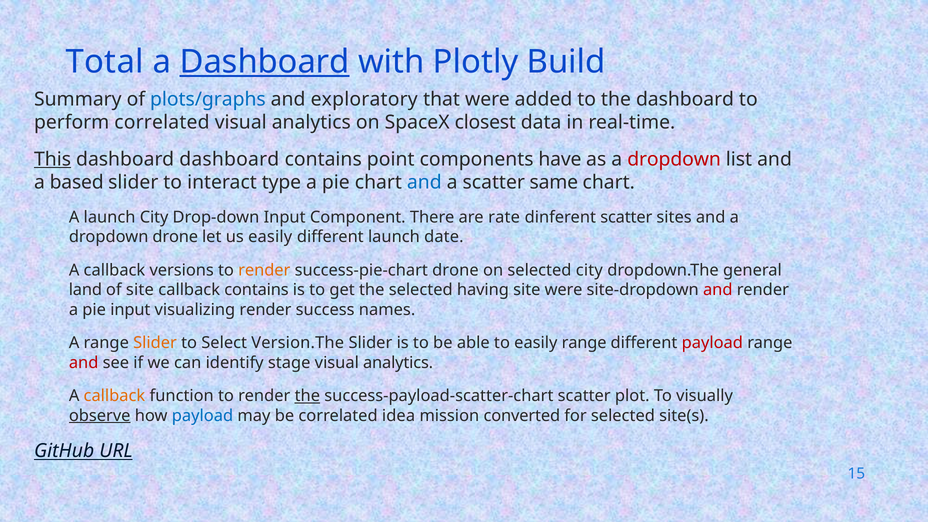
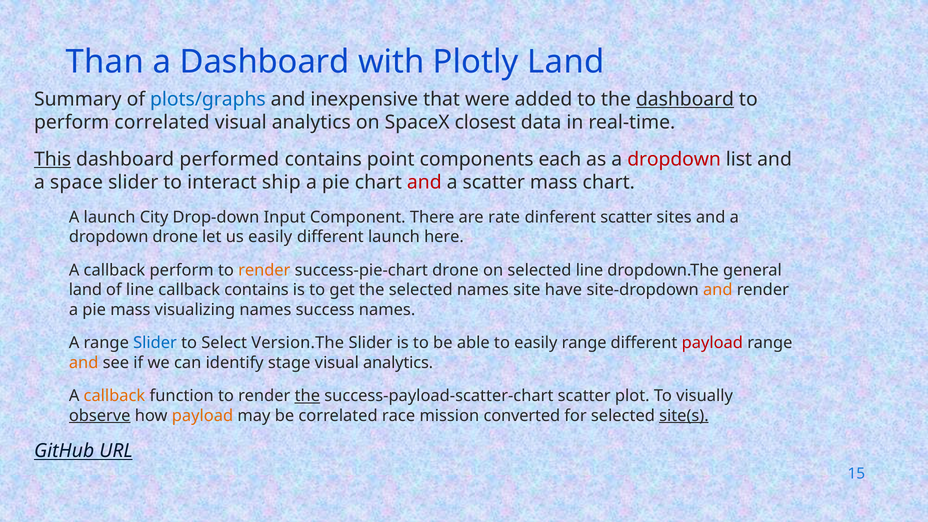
Total: Total -> Than (105, 62)
Dashboard underline: present -> none (265, 62)
Plotly Build: Build -> Land (566, 62)
exploratory: exploratory -> inexpensive (364, 99)
dashboard underline: none -> present (685, 99)
dashboard dashboard: dashboard -> performed (229, 159)
have: have -> each (560, 159)
based: based -> space (76, 182)
type: type -> ship (281, 182)
and colour: blue -> red (424, 182)
scatter same: same -> mass (554, 182)
date: date -> here (444, 237)
callback versions: versions -> perform (182, 270)
selected city: city -> line (589, 270)
of site: site -> line (140, 290)
selected having: having -> names (483, 290)
site were: were -> have (563, 290)
and colour: red -> orange (718, 290)
pie input: input -> mass (130, 310)
visualizing render: render -> names (265, 310)
Slider colour: orange -> blue (155, 343)
and colour: red -> orange (84, 363)
payload colour: blue -> orange (202, 416)
idea: idea -> race (399, 416)
site(s underline: none -> present (684, 416)
